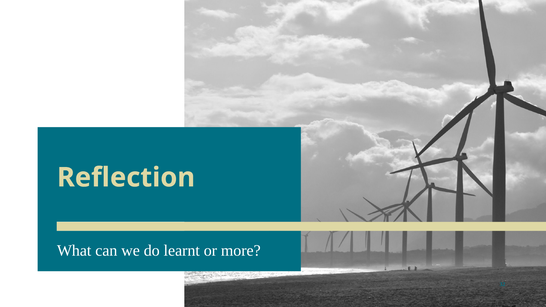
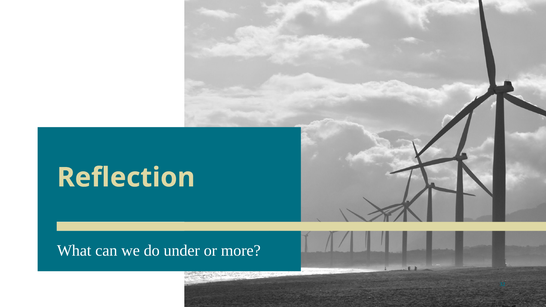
learnt: learnt -> under (182, 251)
